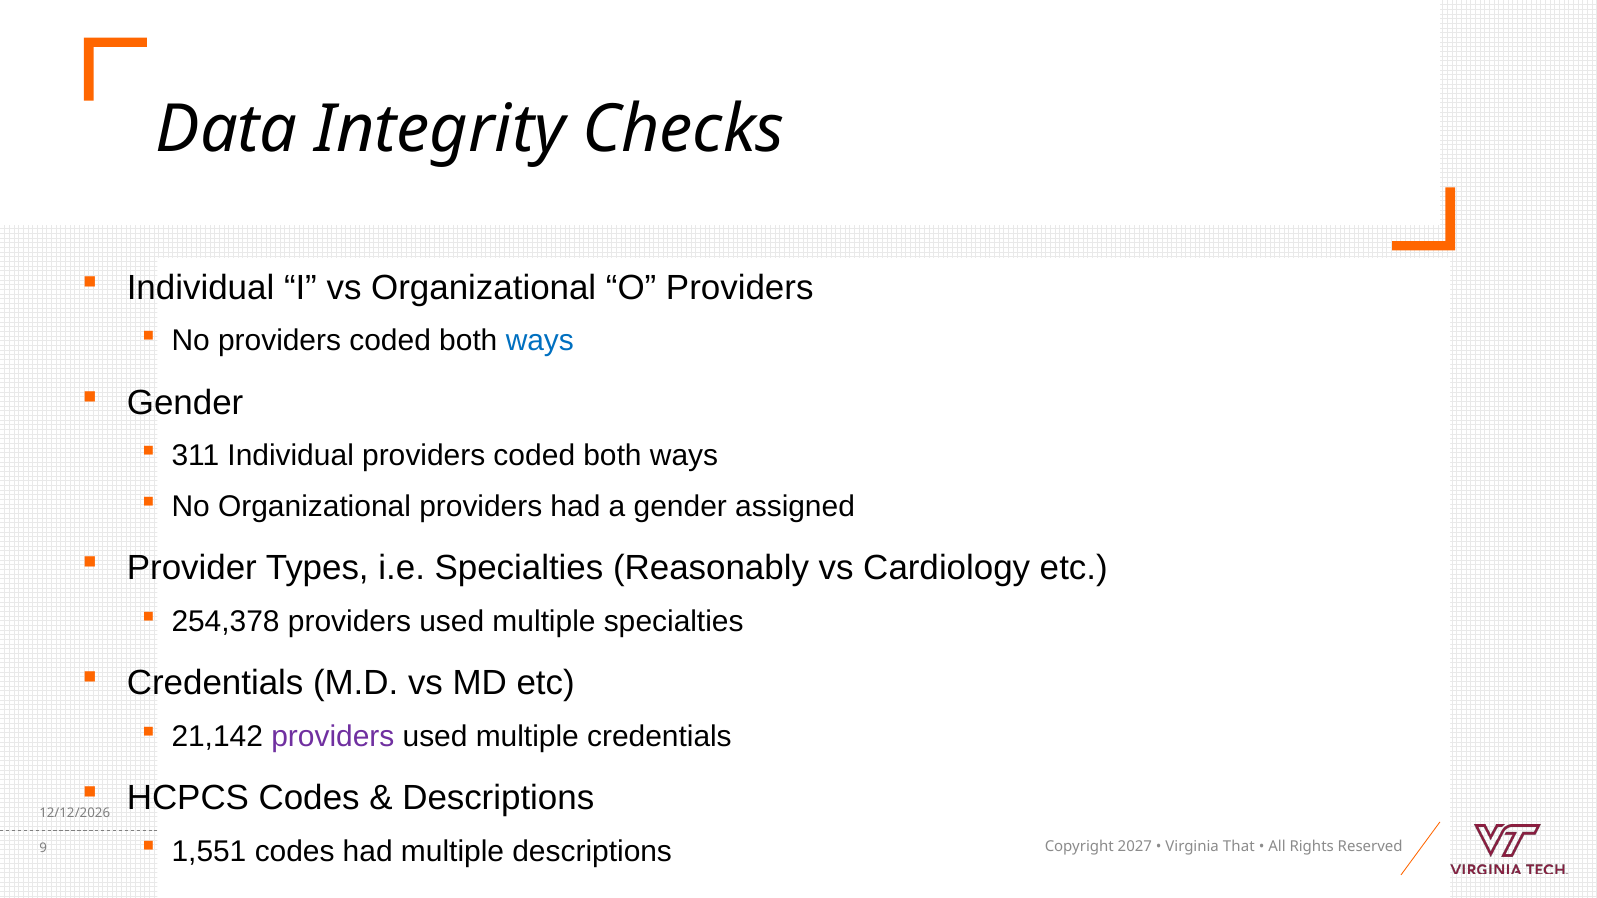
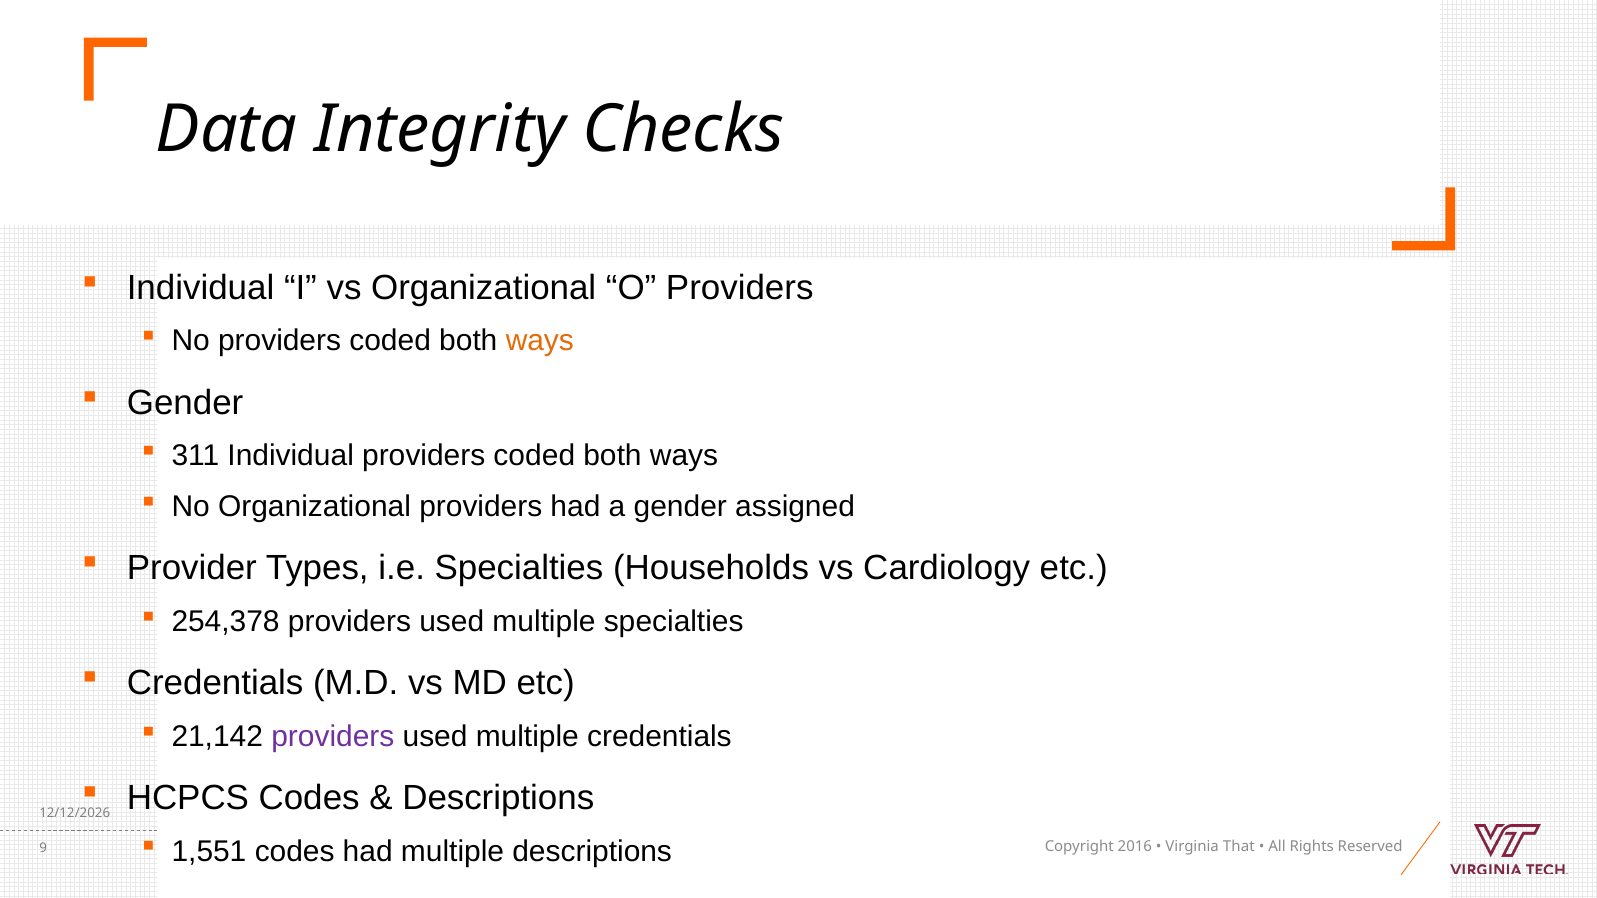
ways colour: blue -> orange (540, 341)
Reasonably: Reasonably -> Households (711, 568)
2027: 2027 -> 2016 (1135, 847)
